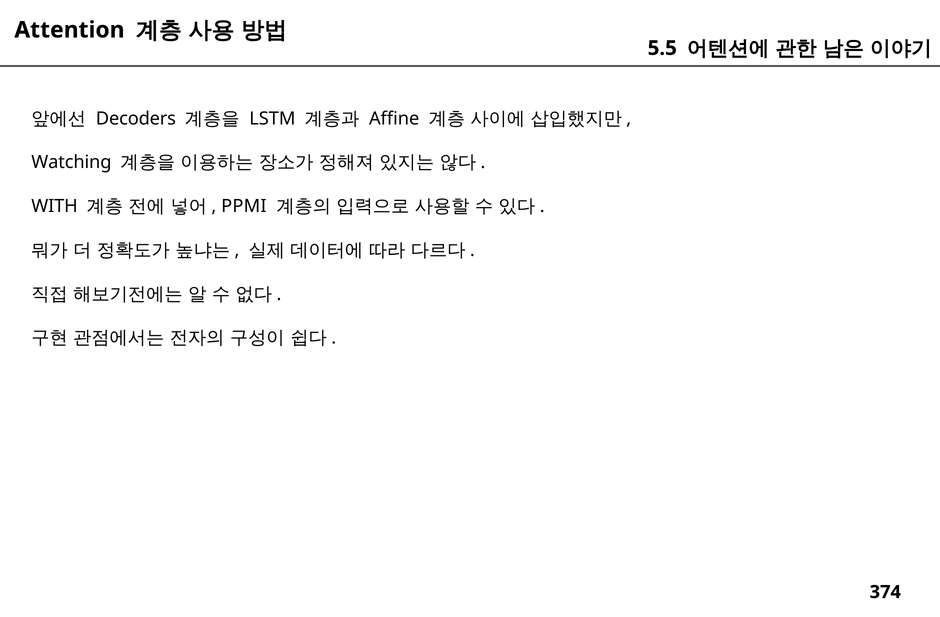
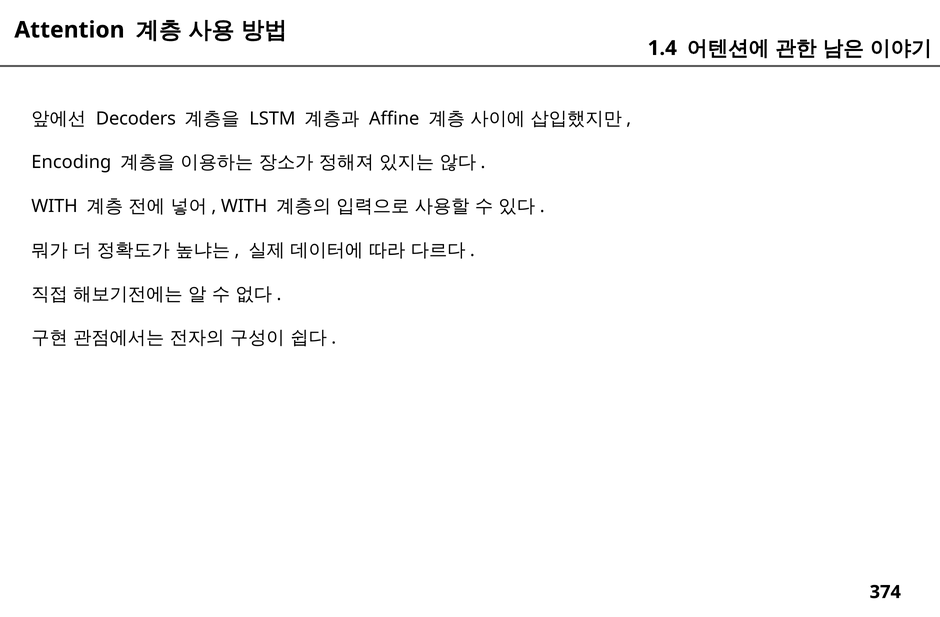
5.5: 5.5 -> 1.4 (662, 48)
Watching: Watching -> Encoding (71, 163)
PPMI: PPMI -> WITH (244, 206)
